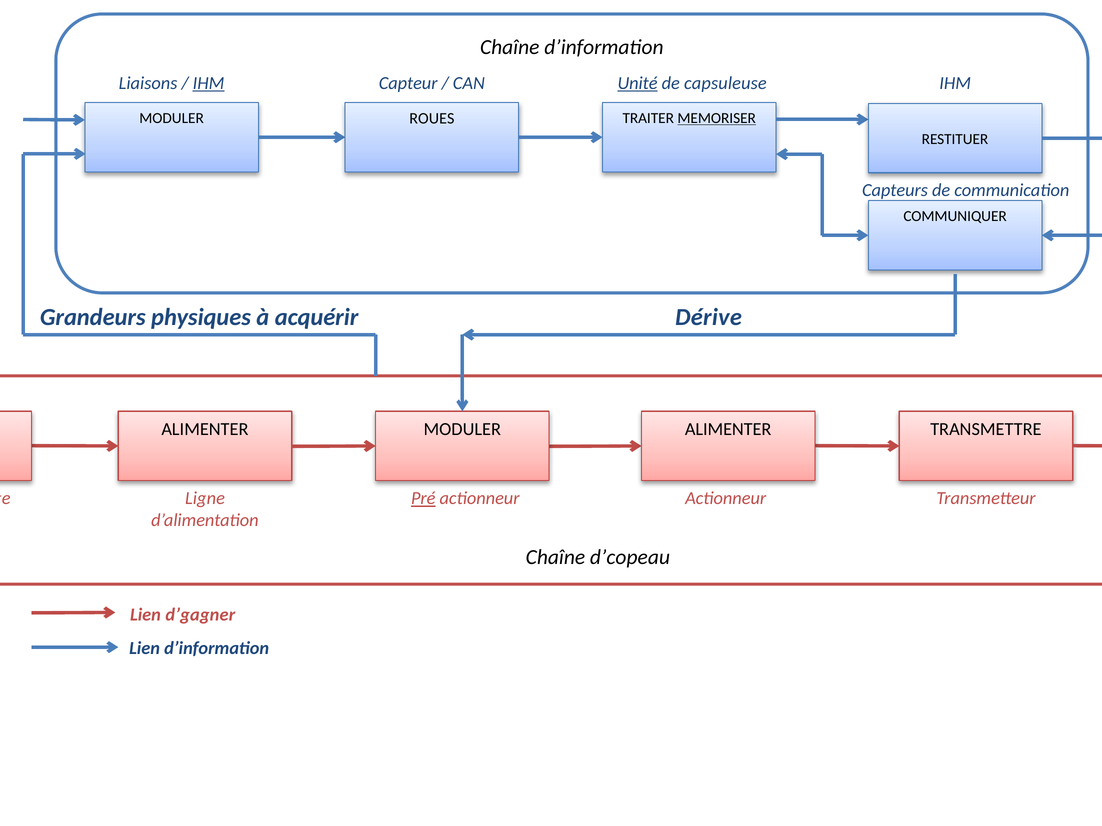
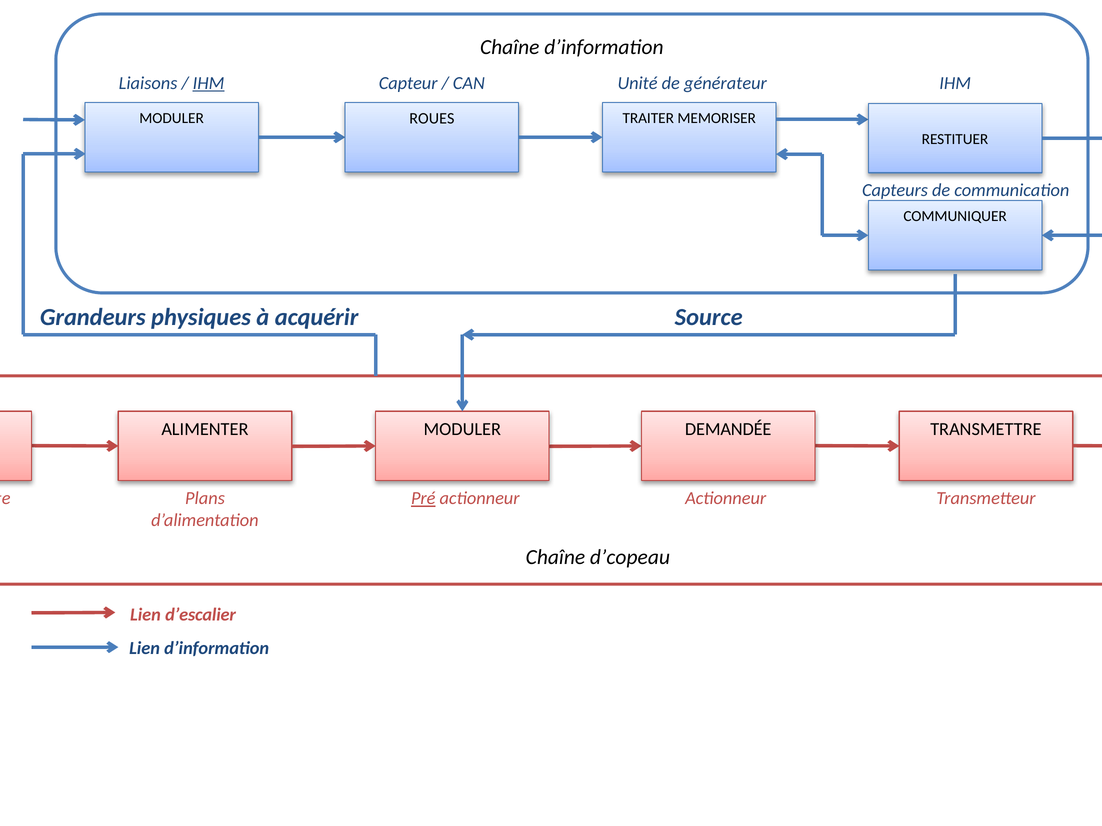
Unité underline: present -> none (638, 83)
capsuleuse: capsuleuse -> générateur (725, 83)
MEMORISER underline: present -> none (717, 118)
Dérive: Dérive -> Source (709, 317)
MODULER ALIMENTER: ALIMENTER -> DEMANDÉE (728, 429)
Ligne: Ligne -> Plans (205, 499)
d’gagner: d’gagner -> d’escalier (201, 615)
